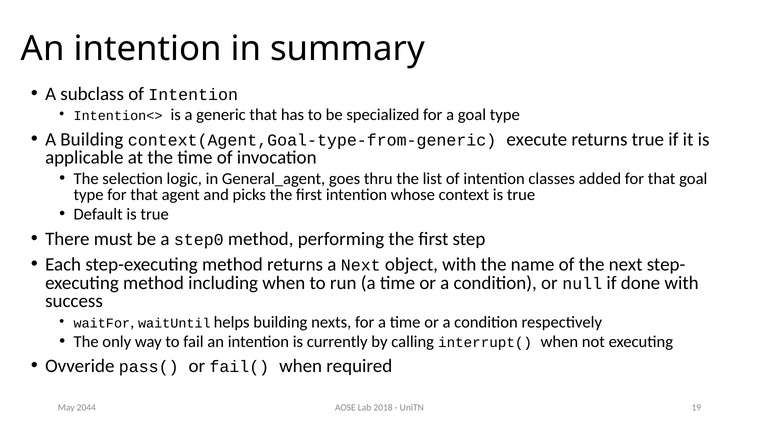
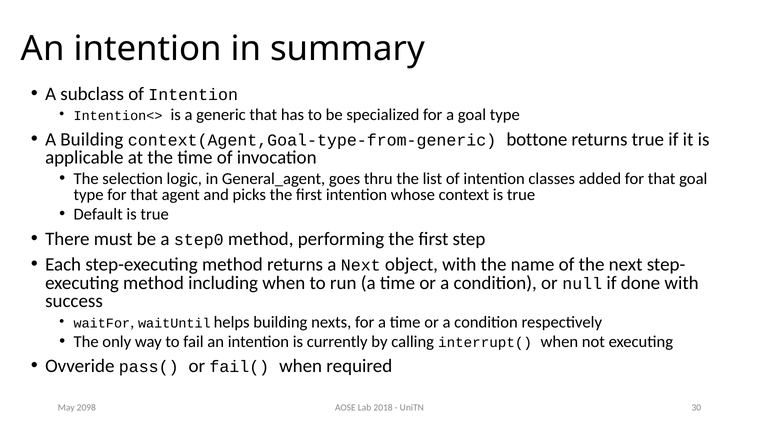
execute: execute -> bottone (537, 139)
19: 19 -> 30 (696, 408)
2044: 2044 -> 2098 (86, 408)
